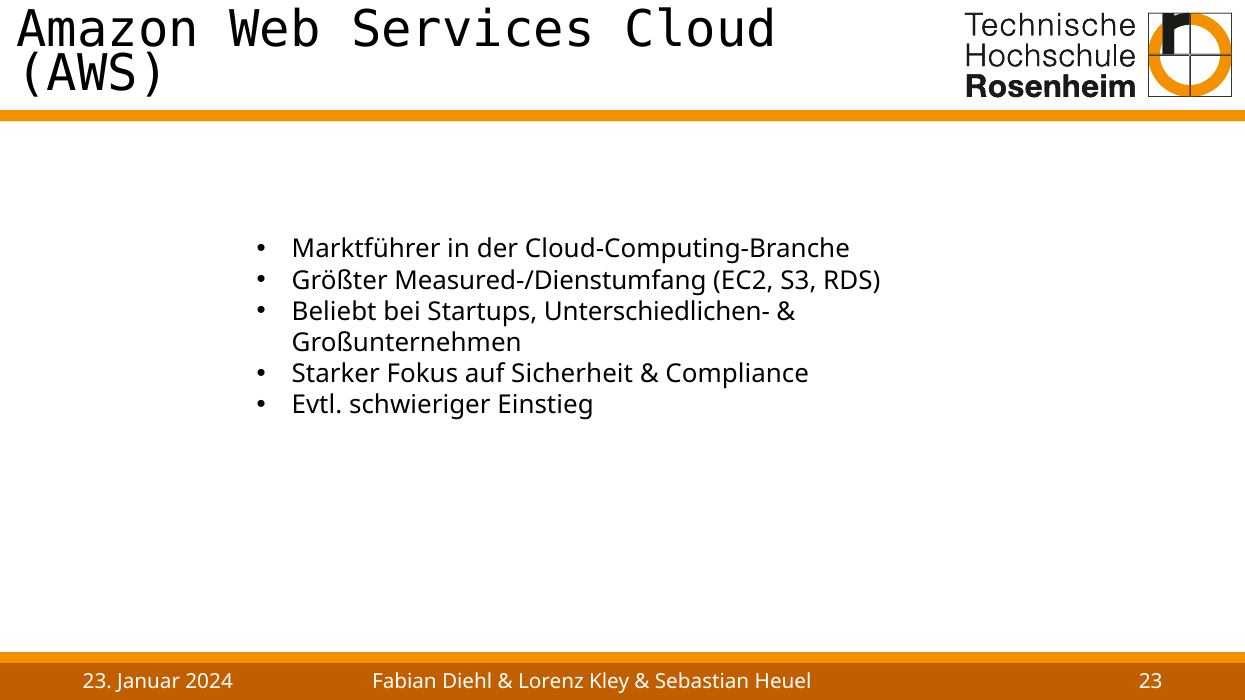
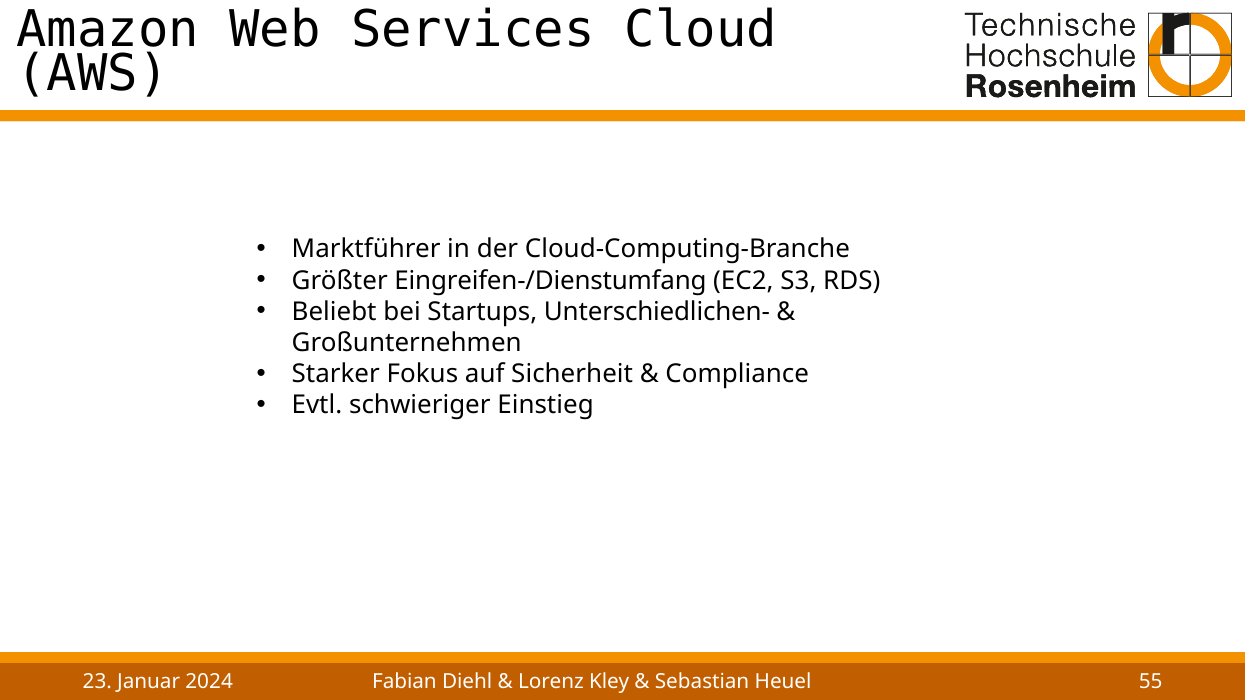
Measured-/Dienstumfang: Measured-/Dienstumfang -> Eingreifen-/Dienstumfang (551, 281)
Heuel 23: 23 -> 55 (1151, 682)
